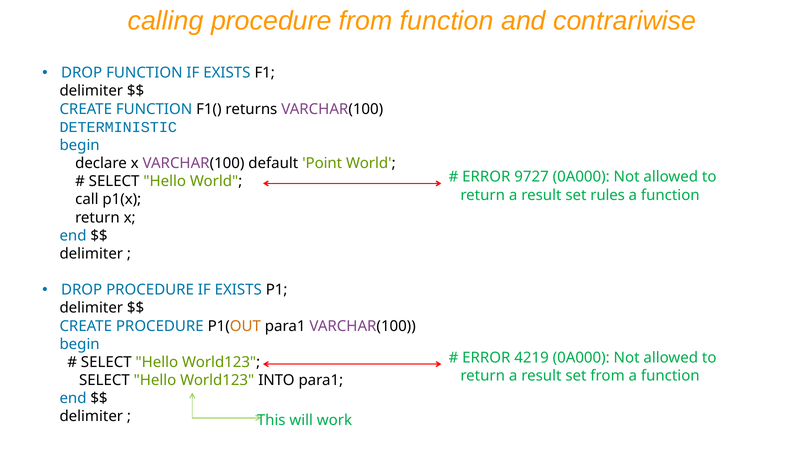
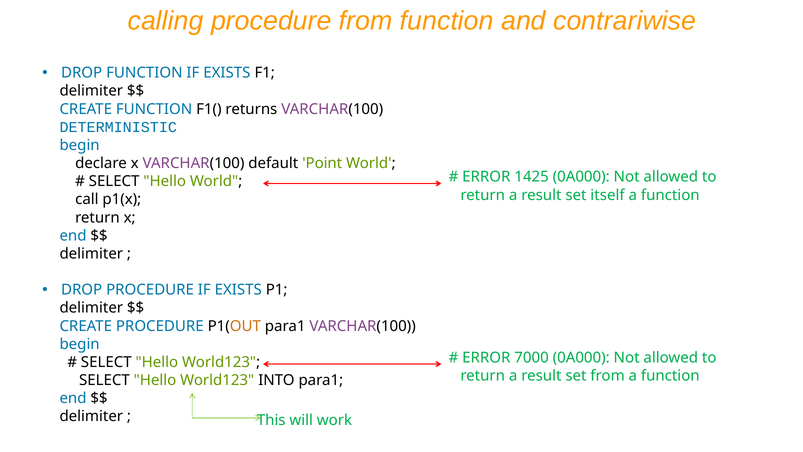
9727: 9727 -> 1425 (532, 177)
rules: rules -> itself (608, 195)
4219: 4219 -> 7000 (532, 357)
